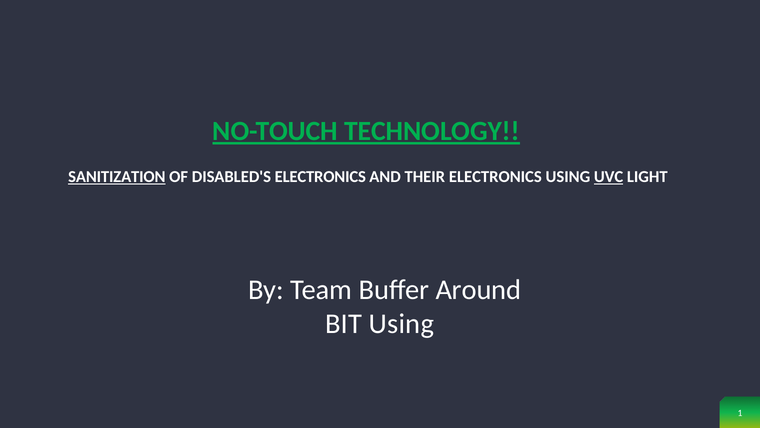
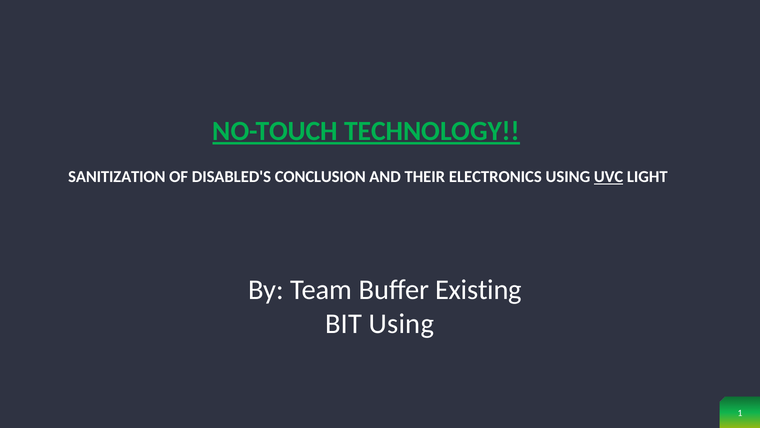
SANITIZATION underline: present -> none (117, 176)
DISABLED'S ELECTRONICS: ELECTRONICS -> CONCLUSION (320, 176)
Around: Around -> Existing (478, 289)
